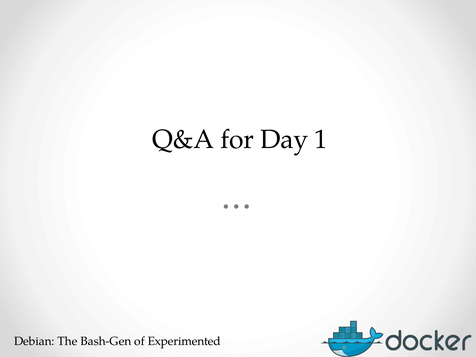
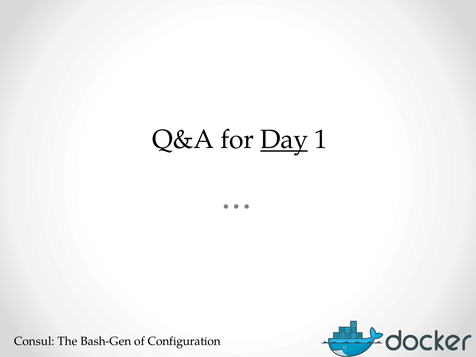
Day underline: none -> present (284, 140)
Debian: Debian -> Consul (34, 341)
Experimented: Experimented -> Configuration (184, 341)
